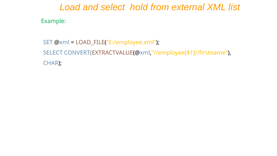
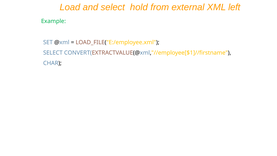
list: list -> left (234, 7)
